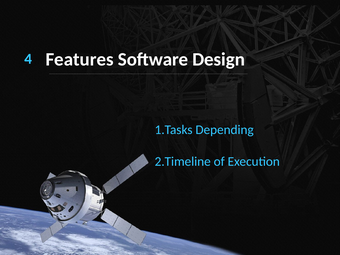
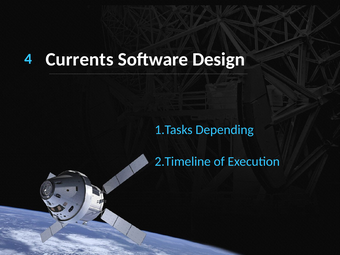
Features: Features -> Currents (80, 59)
